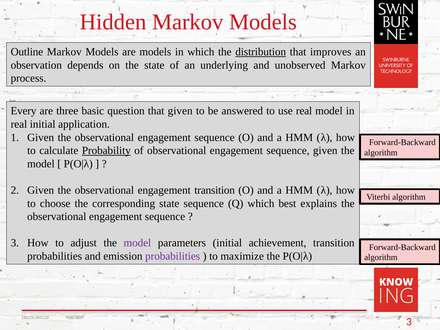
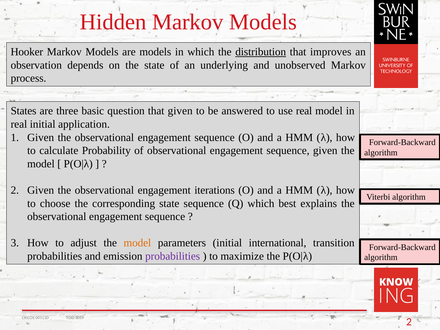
Outline: Outline -> Hooker (27, 52)
Every: Every -> States (24, 111)
Probability underline: present -> none (106, 151)
engagement transition: transition -> iterations (215, 190)
model colour: purple -> orange (137, 243)
achievement: achievement -> international (278, 243)
3059 3: 3 -> 2 (409, 322)
